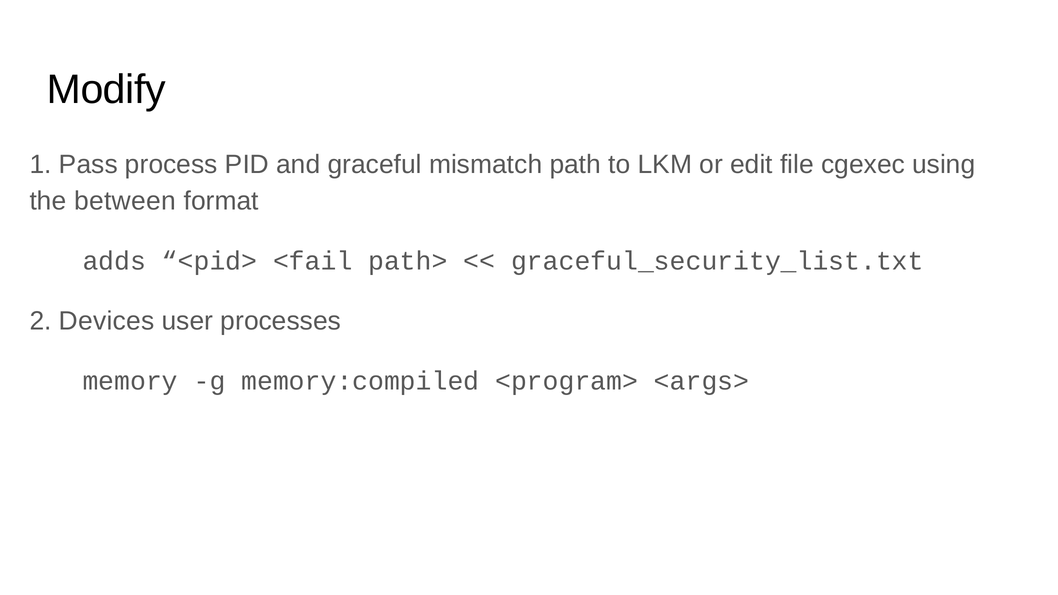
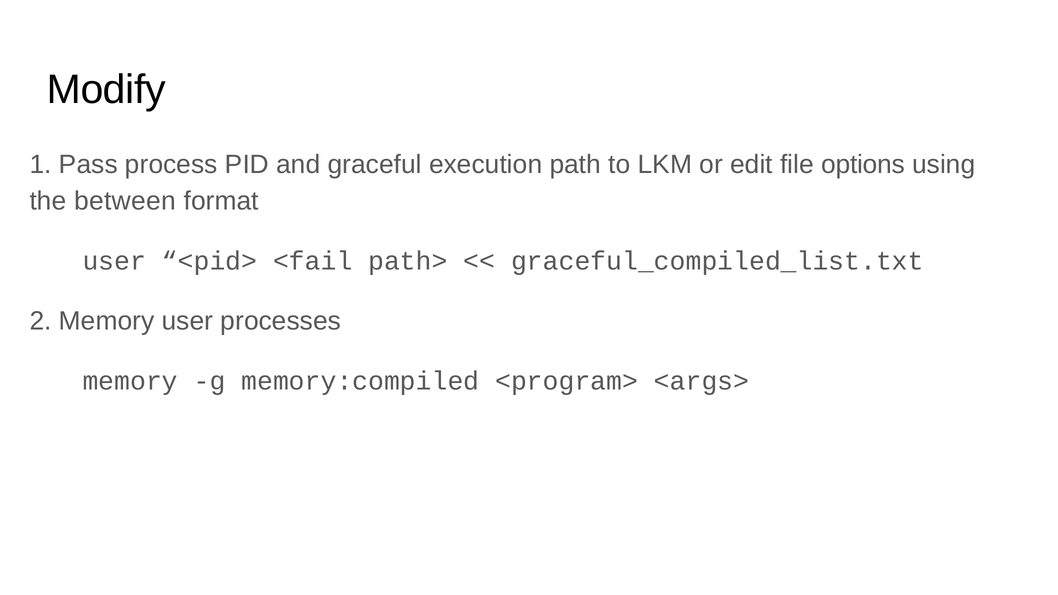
mismatch: mismatch -> execution (486, 165)
cgexec: cgexec -> options (863, 165)
adds: adds -> user (114, 261)
graceful_security_list.txt: graceful_security_list.txt -> graceful_compiled_list.txt (717, 261)
2 Devices: Devices -> Memory (107, 321)
